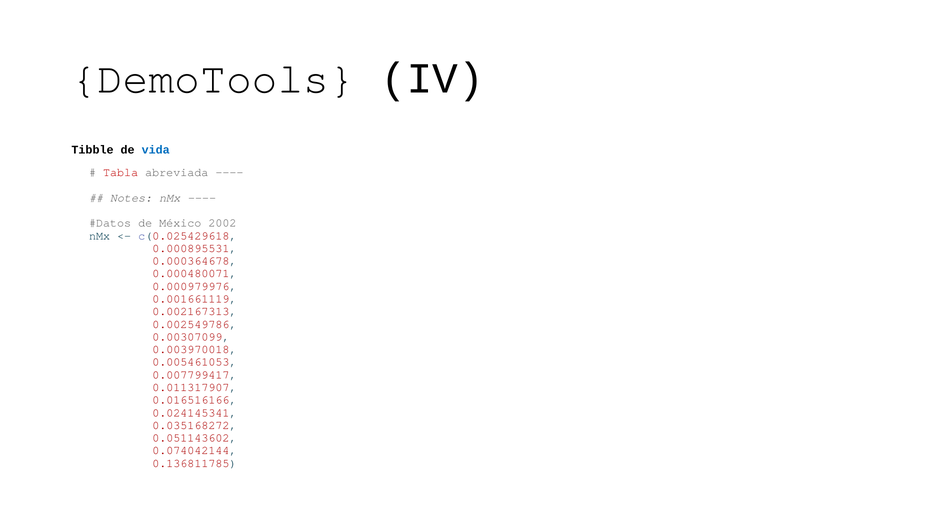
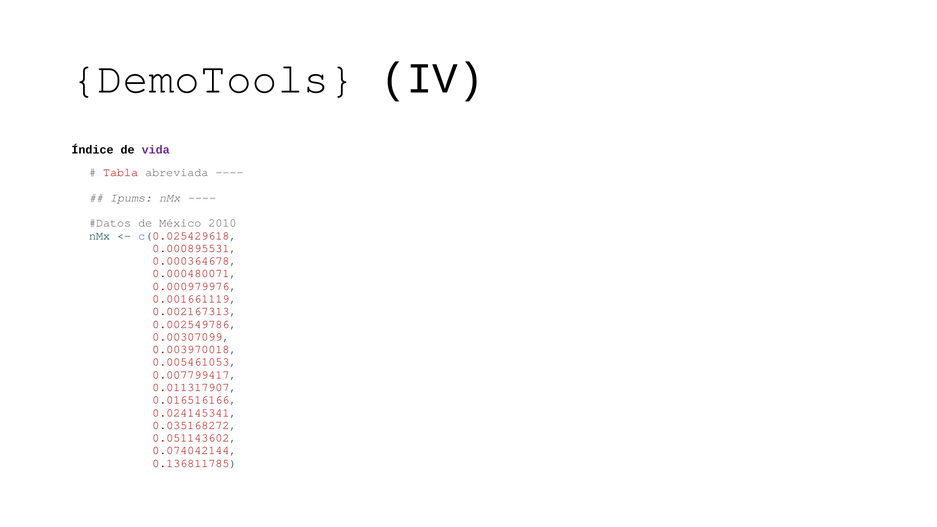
Tibble: Tibble -> Índice (93, 150)
vida colour: blue -> purple (156, 150)
Notes: Notes -> Ipums (131, 198)
2002: 2002 -> 2010 (222, 223)
